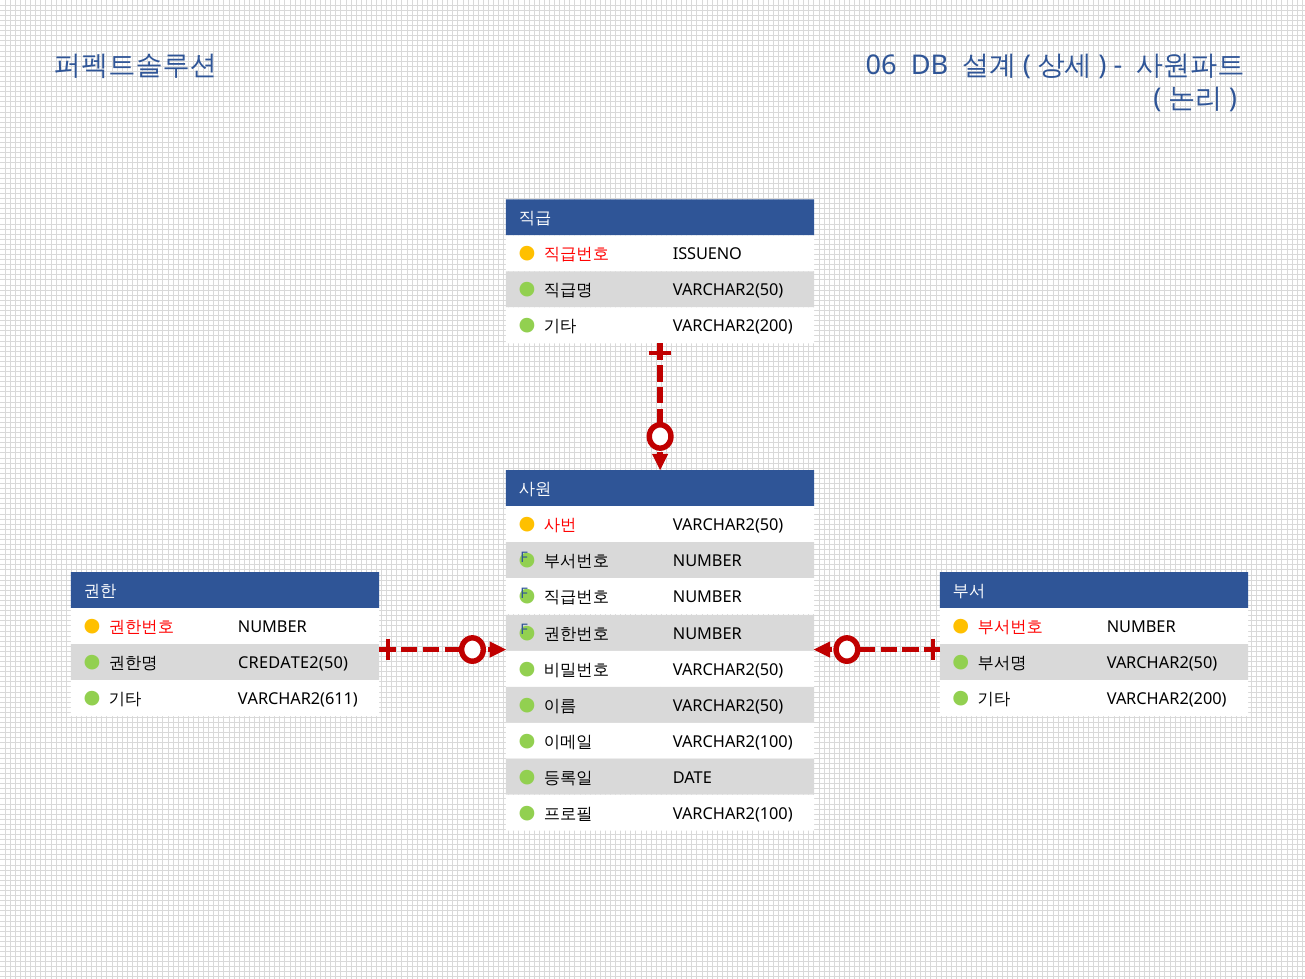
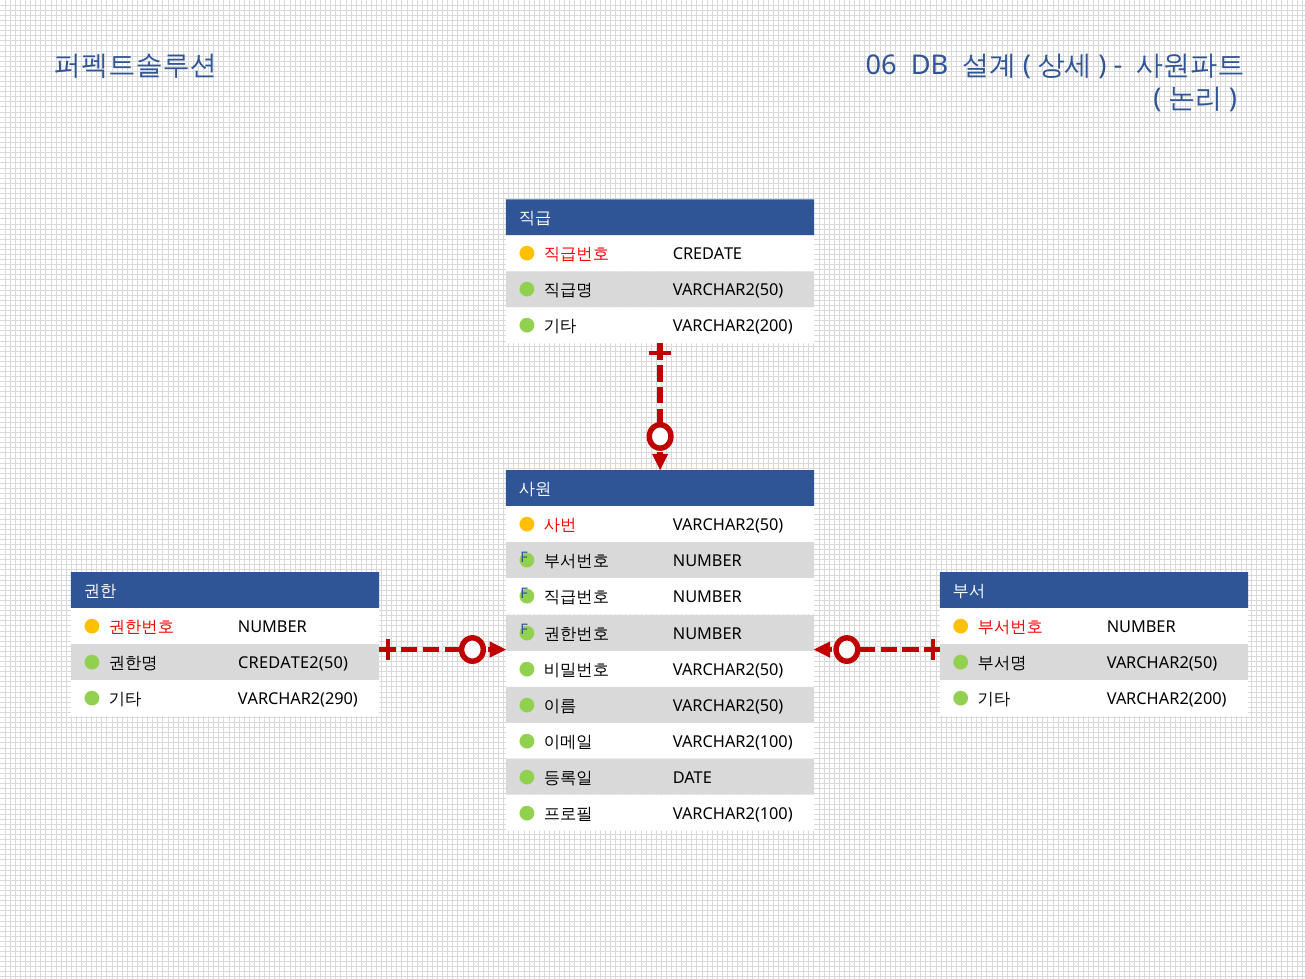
ISSUENO: ISSUENO -> CREDATE (708, 254)
VARCHAR2(611: VARCHAR2(611 -> VARCHAR2(290 (298, 699)
